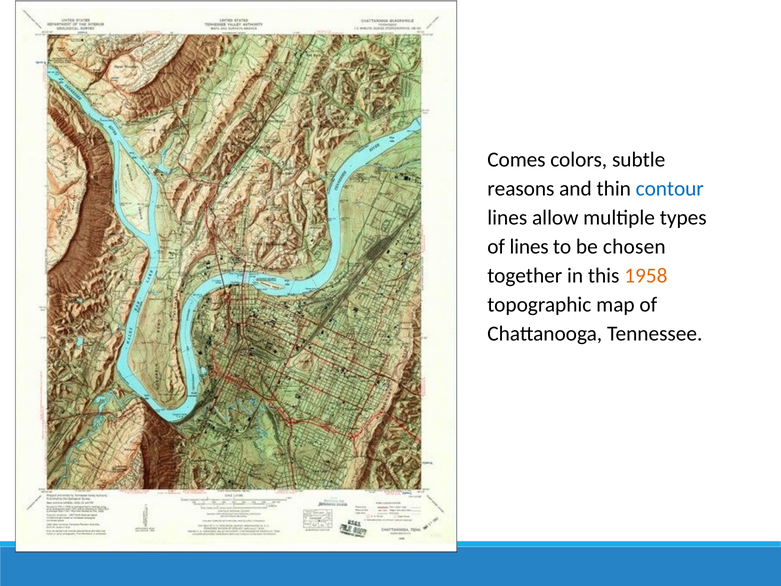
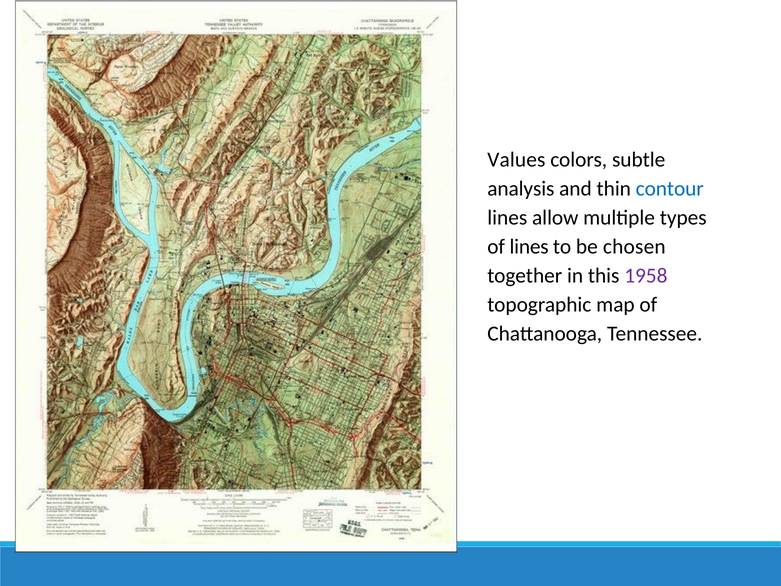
Comes: Comes -> Values (516, 159)
reasons: reasons -> analysis (521, 188)
1958 colour: orange -> purple (646, 275)
